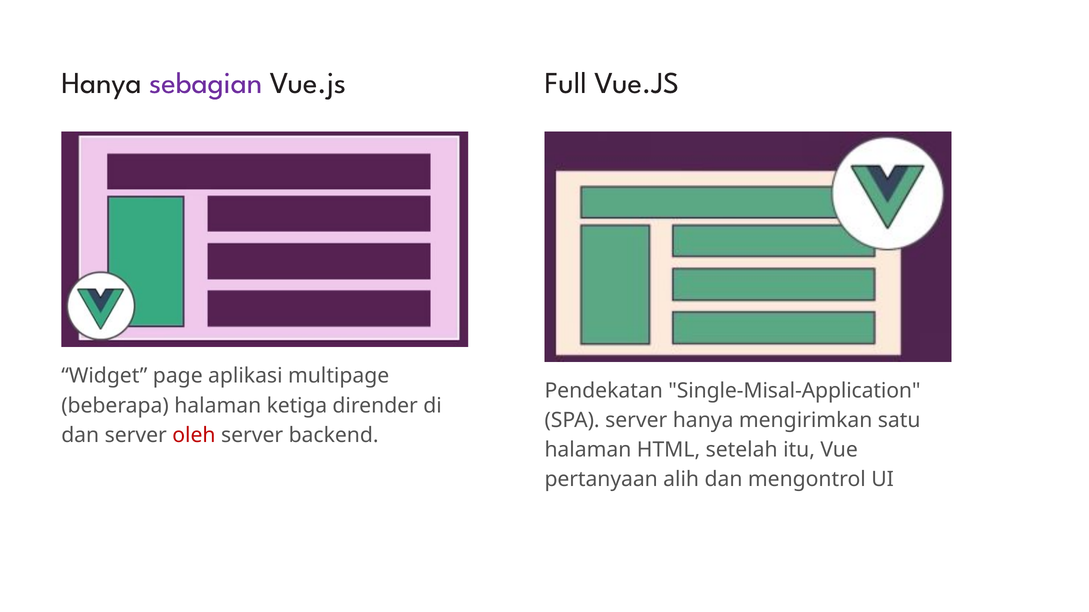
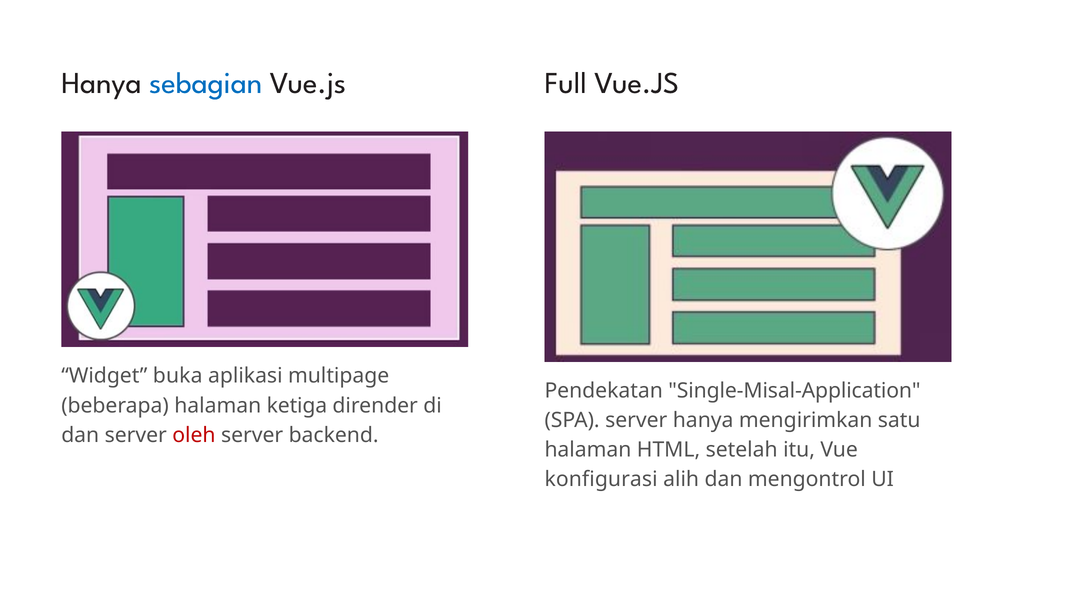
sebagian colour: purple -> blue (206, 83)
page: page -> buka (178, 376)
pertanyaan: pertanyaan -> konfigurasi (601, 480)
